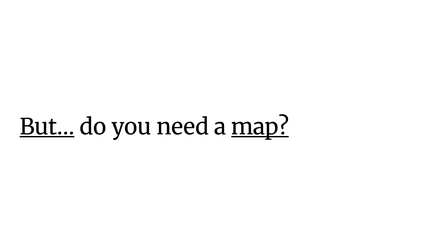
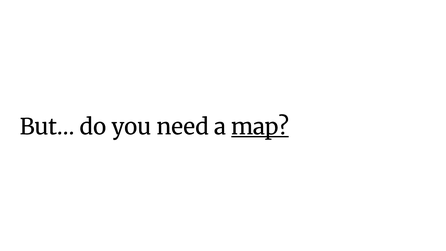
But… underline: present -> none (47, 127)
